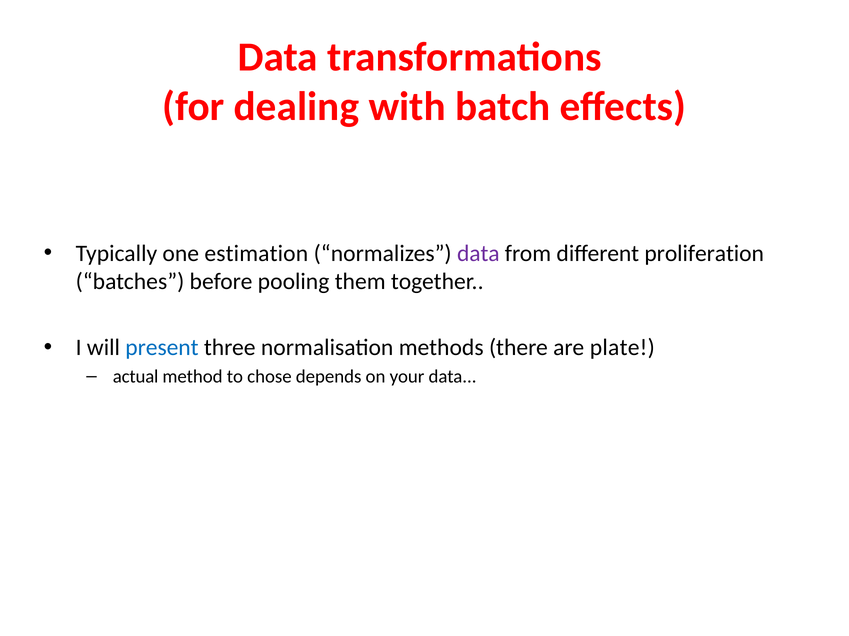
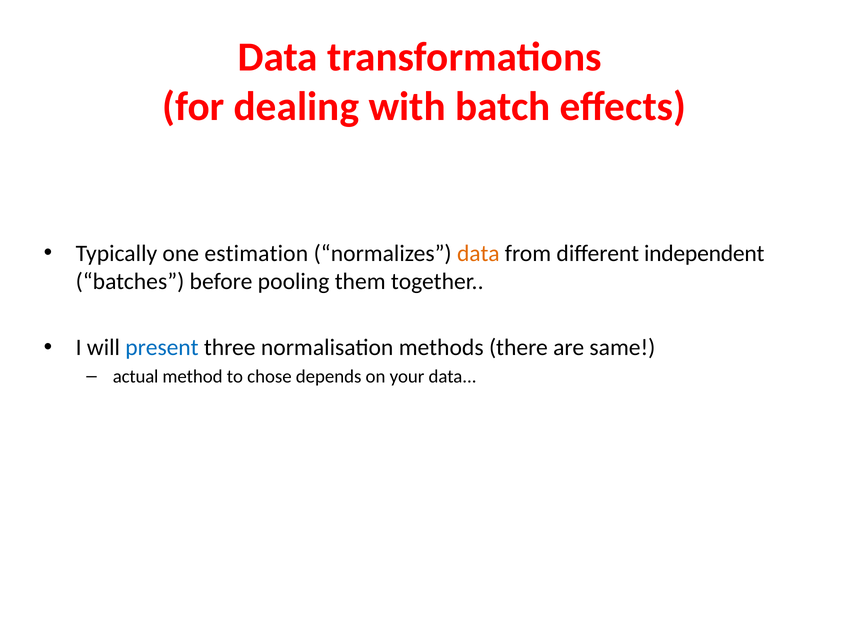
data colour: purple -> orange (478, 254)
proliferation: proliferation -> independent (704, 254)
plate: plate -> same (622, 348)
